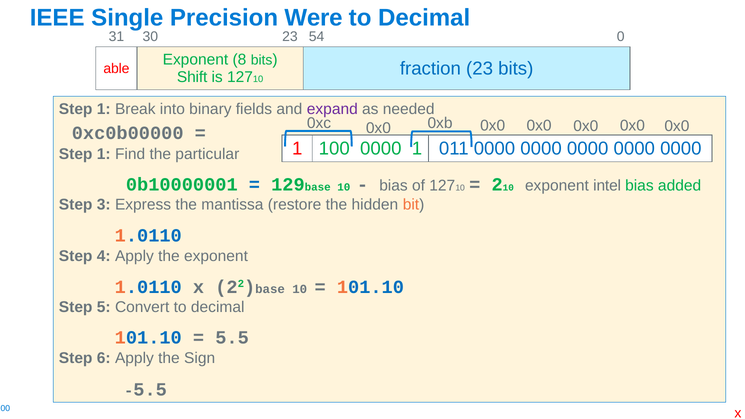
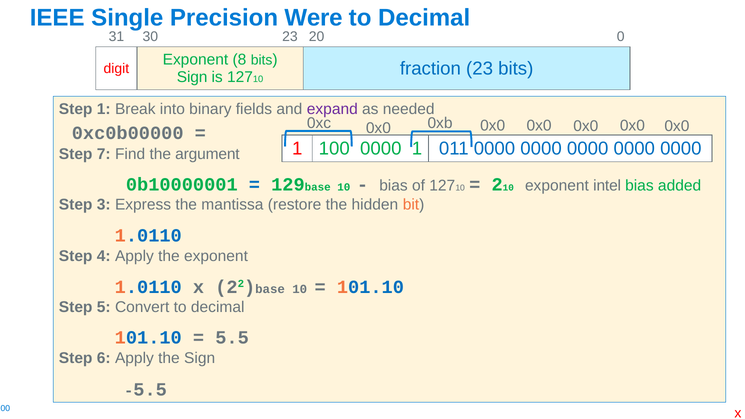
54: 54 -> 20 (317, 36)
able: able -> digit (116, 68)
Shift: Shift -> Sign (192, 77)
1: 1 -> 7 (104, 154)
particular: particular -> argument (207, 154)
